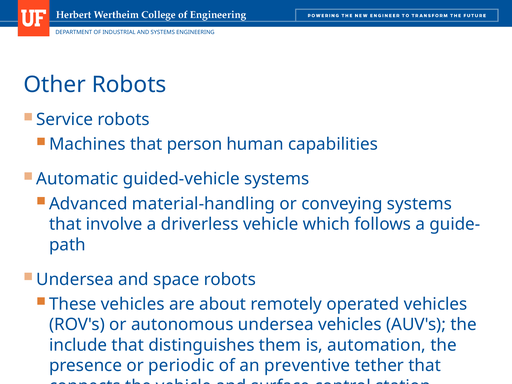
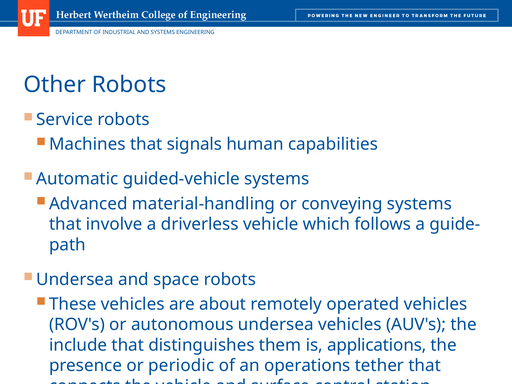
person: person -> signals (194, 144)
automation: automation -> applications (377, 345)
preventive: preventive -> operations (307, 366)
